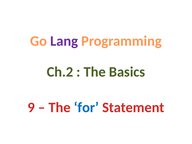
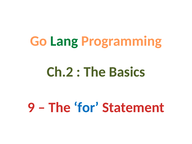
Lang colour: purple -> green (64, 41)
